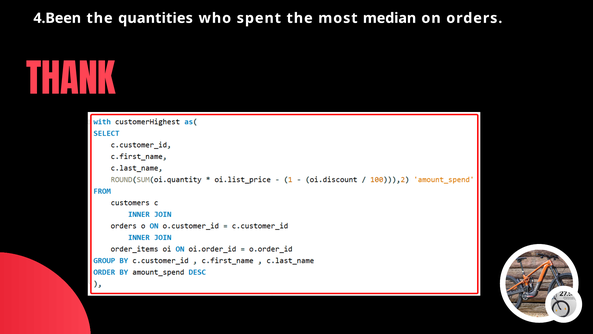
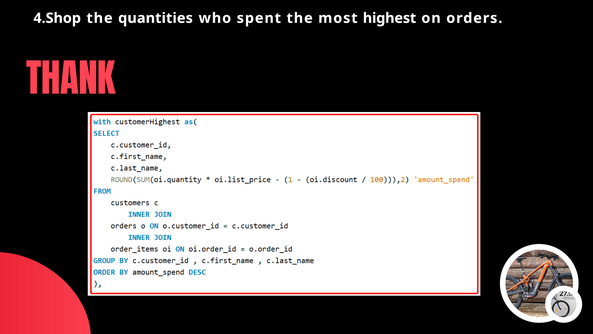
4.Been: 4.Been -> 4.Shop (57, 18)
median: median -> highest (390, 18)
